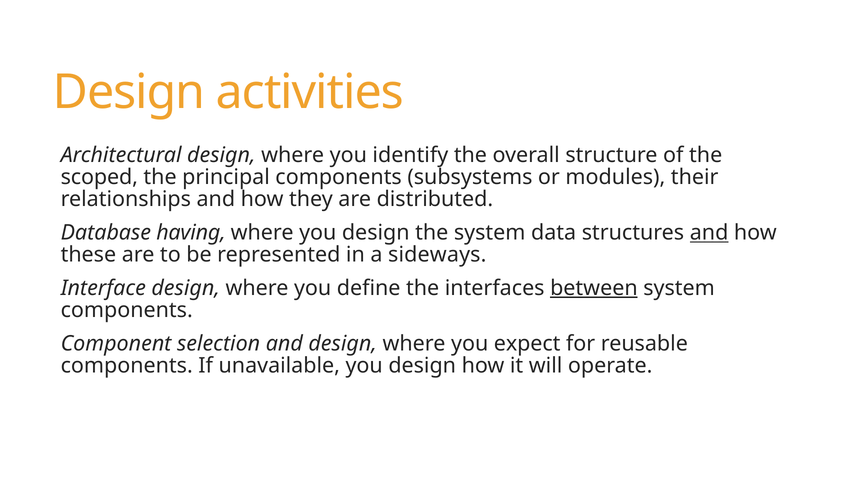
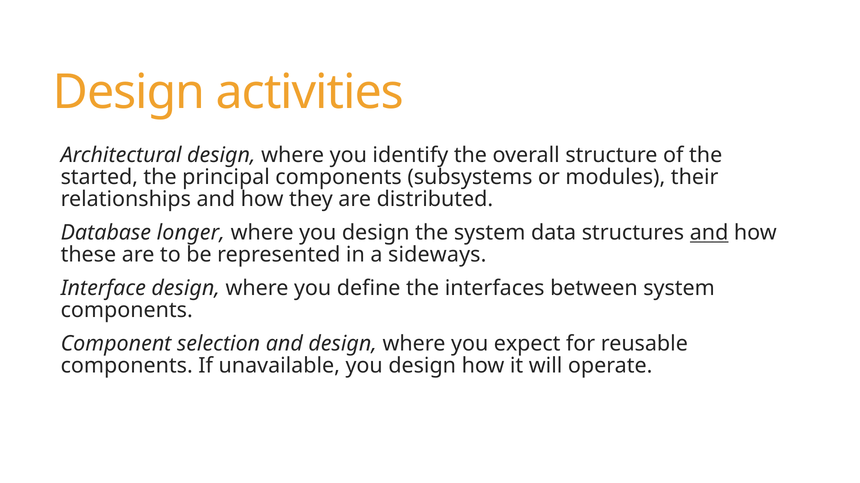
scoped: scoped -> started (99, 178)
having: having -> longer (191, 233)
between underline: present -> none (594, 289)
